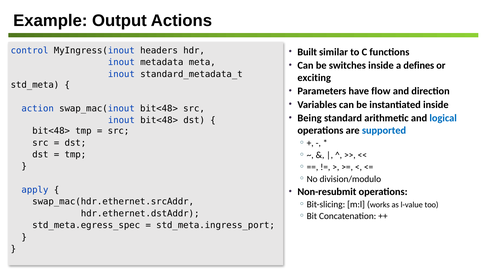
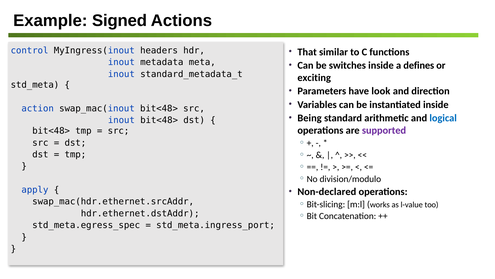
Output: Output -> Signed (120, 21)
Built: Built -> That (307, 52)
flow: flow -> look (381, 91)
supported colour: blue -> purple (384, 130)
Non-resubmit: Non-resubmit -> Non-declared (327, 191)
